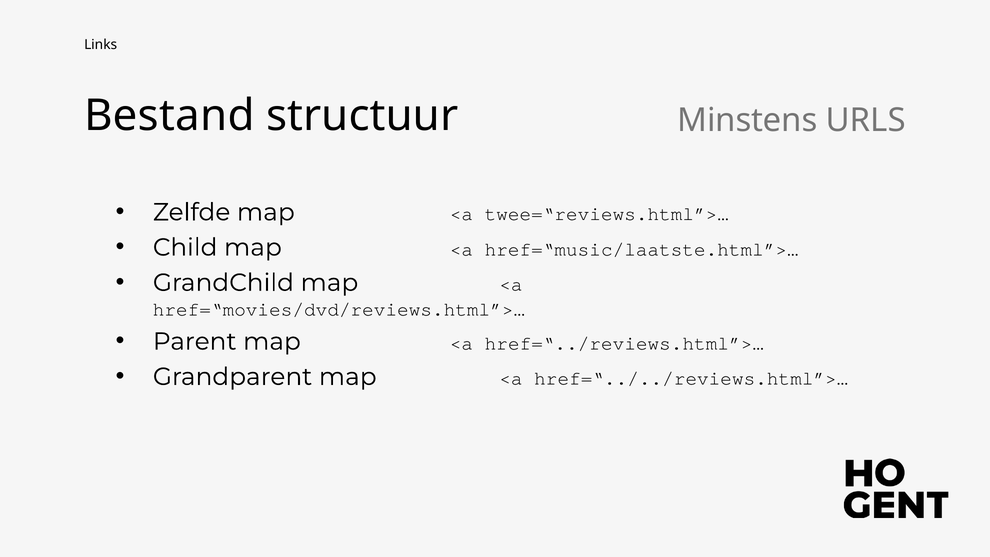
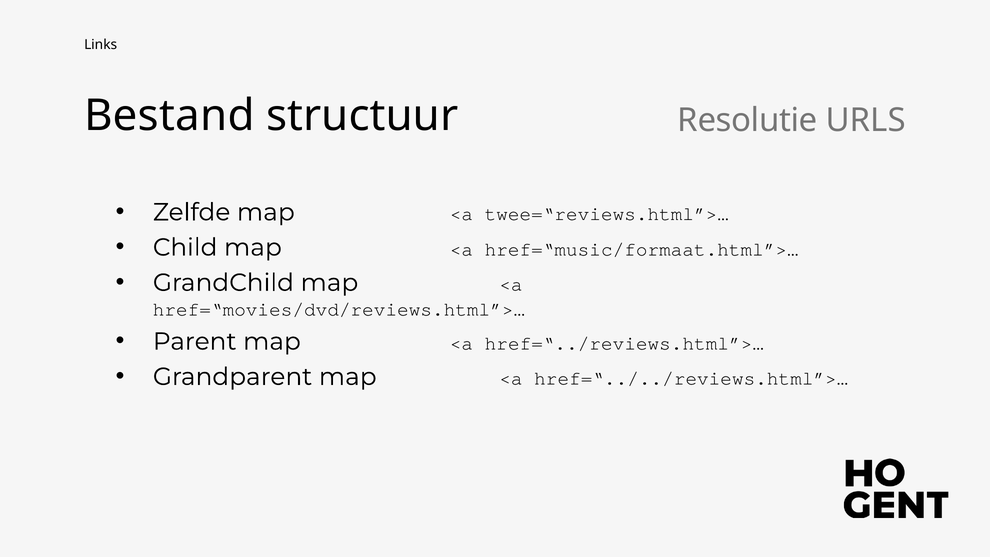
Minstens: Minstens -> Resolutie (747, 121)
href=“music/laatste.html”>…: href=“music/laatste.html”>… -> href=“music/formaat.html”>… (642, 249)
